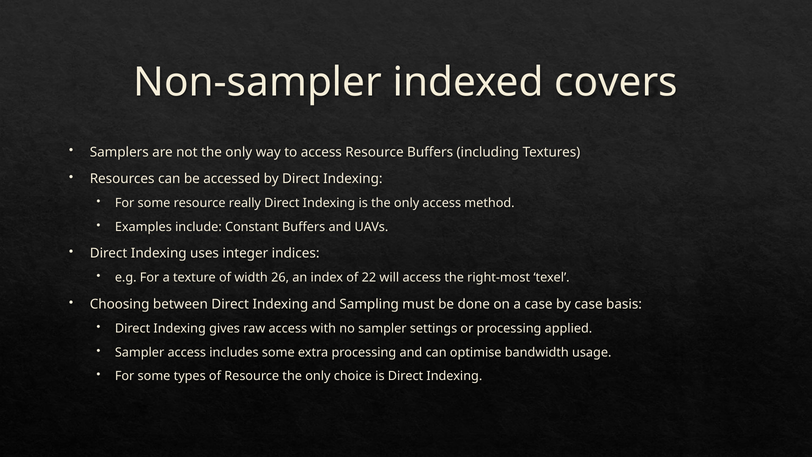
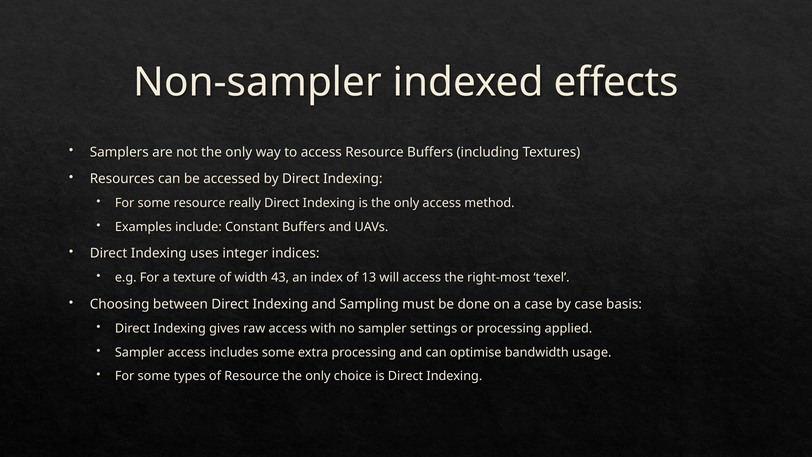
covers: covers -> effects (616, 82)
26: 26 -> 43 (280, 278)
22: 22 -> 13 (369, 278)
